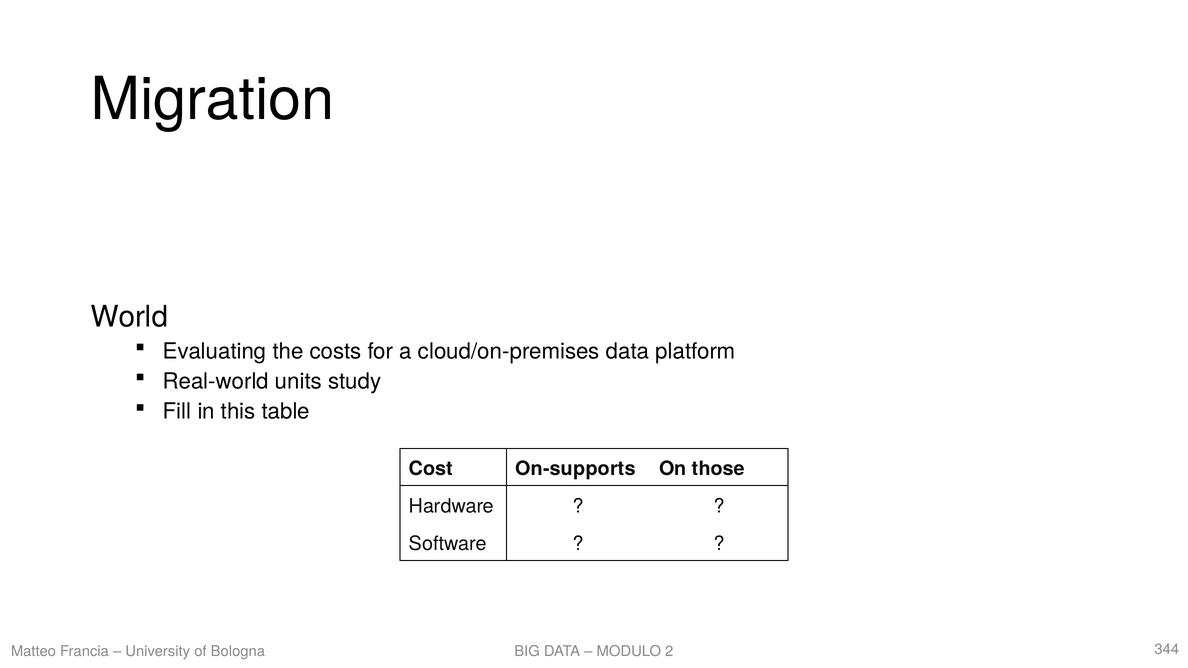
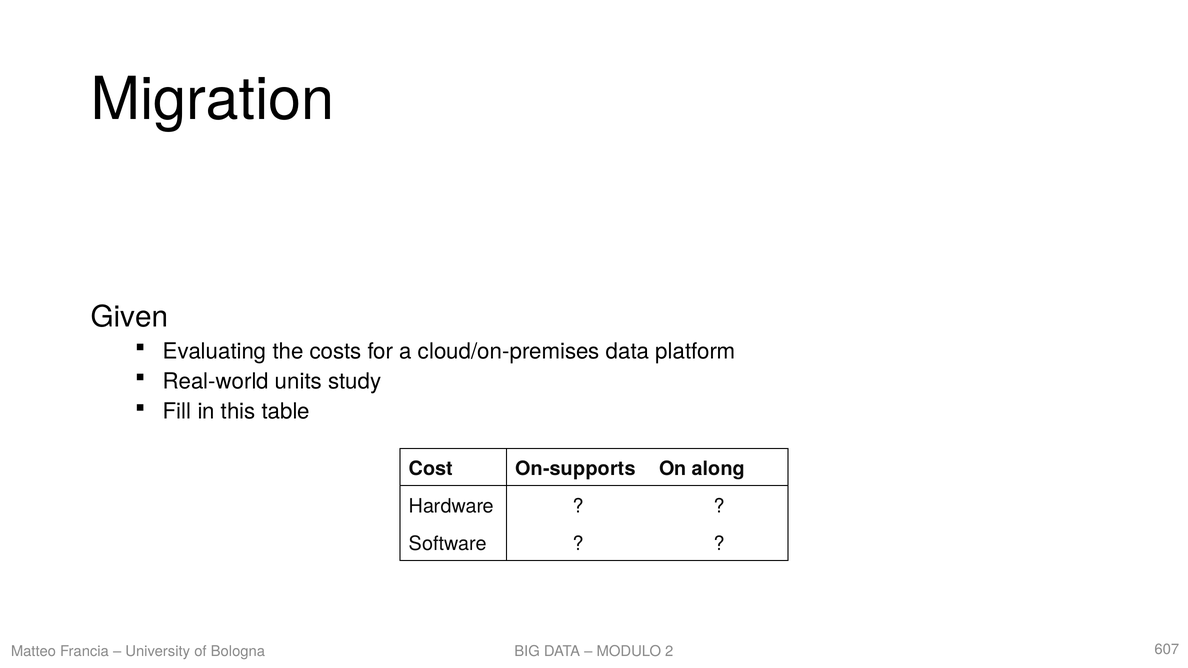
World: World -> Given (129, 317)
those: those -> along (718, 469)
344: 344 -> 607 (1167, 650)
